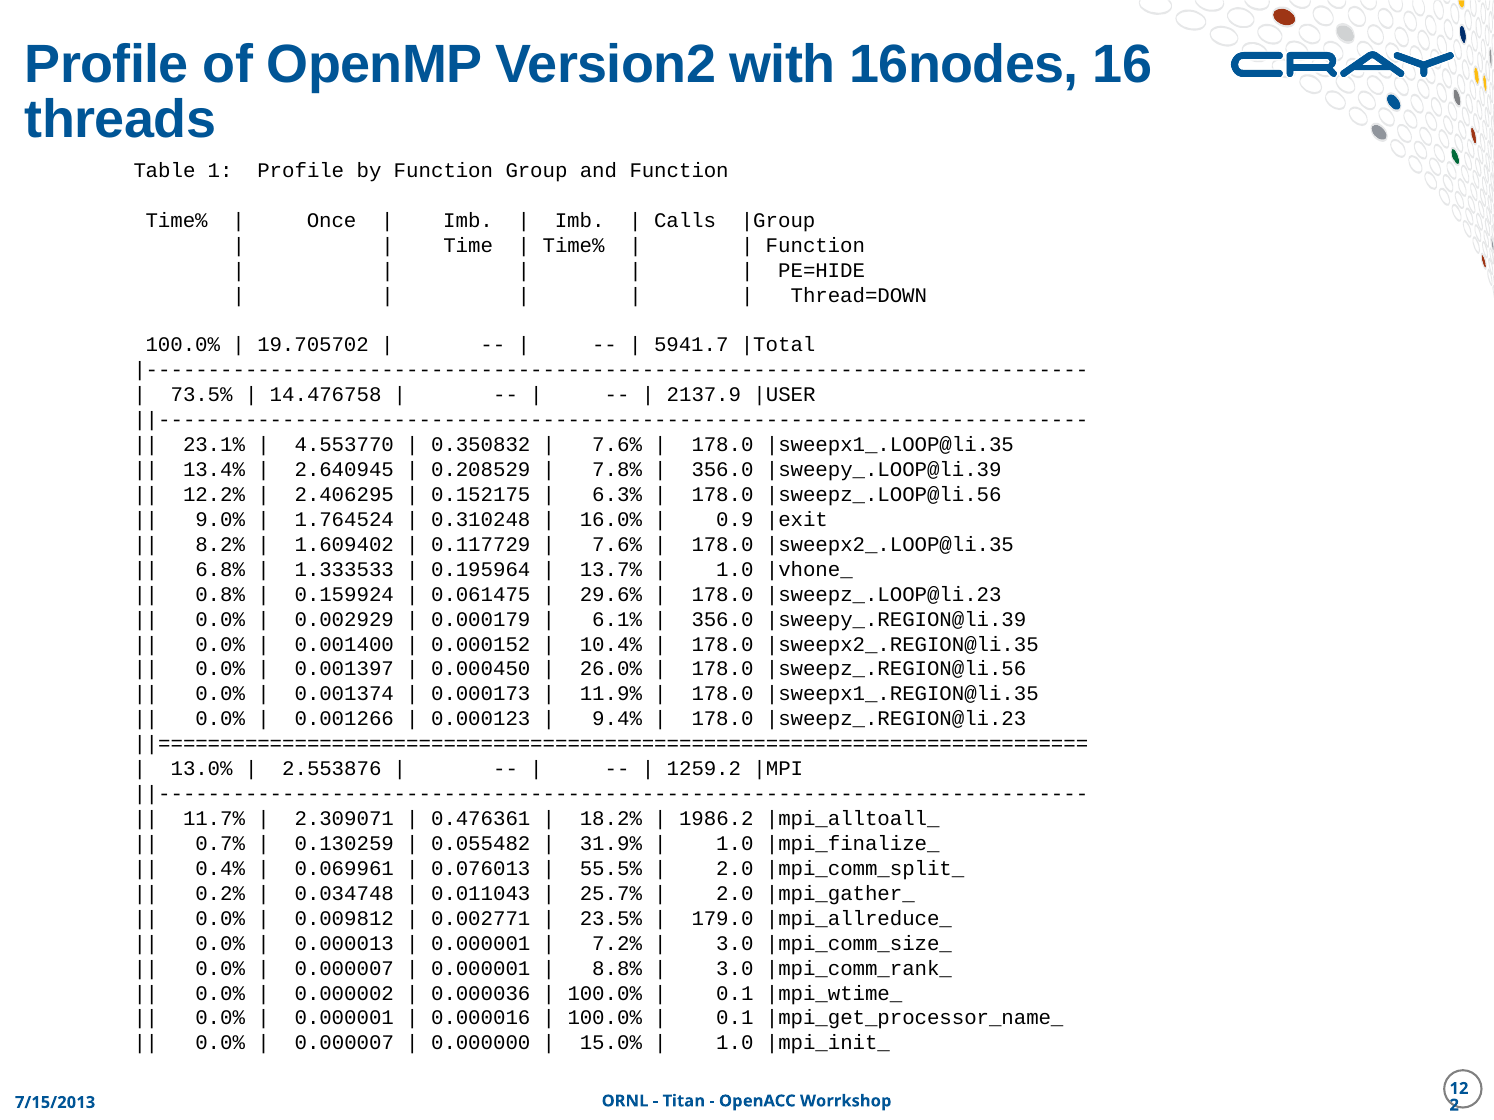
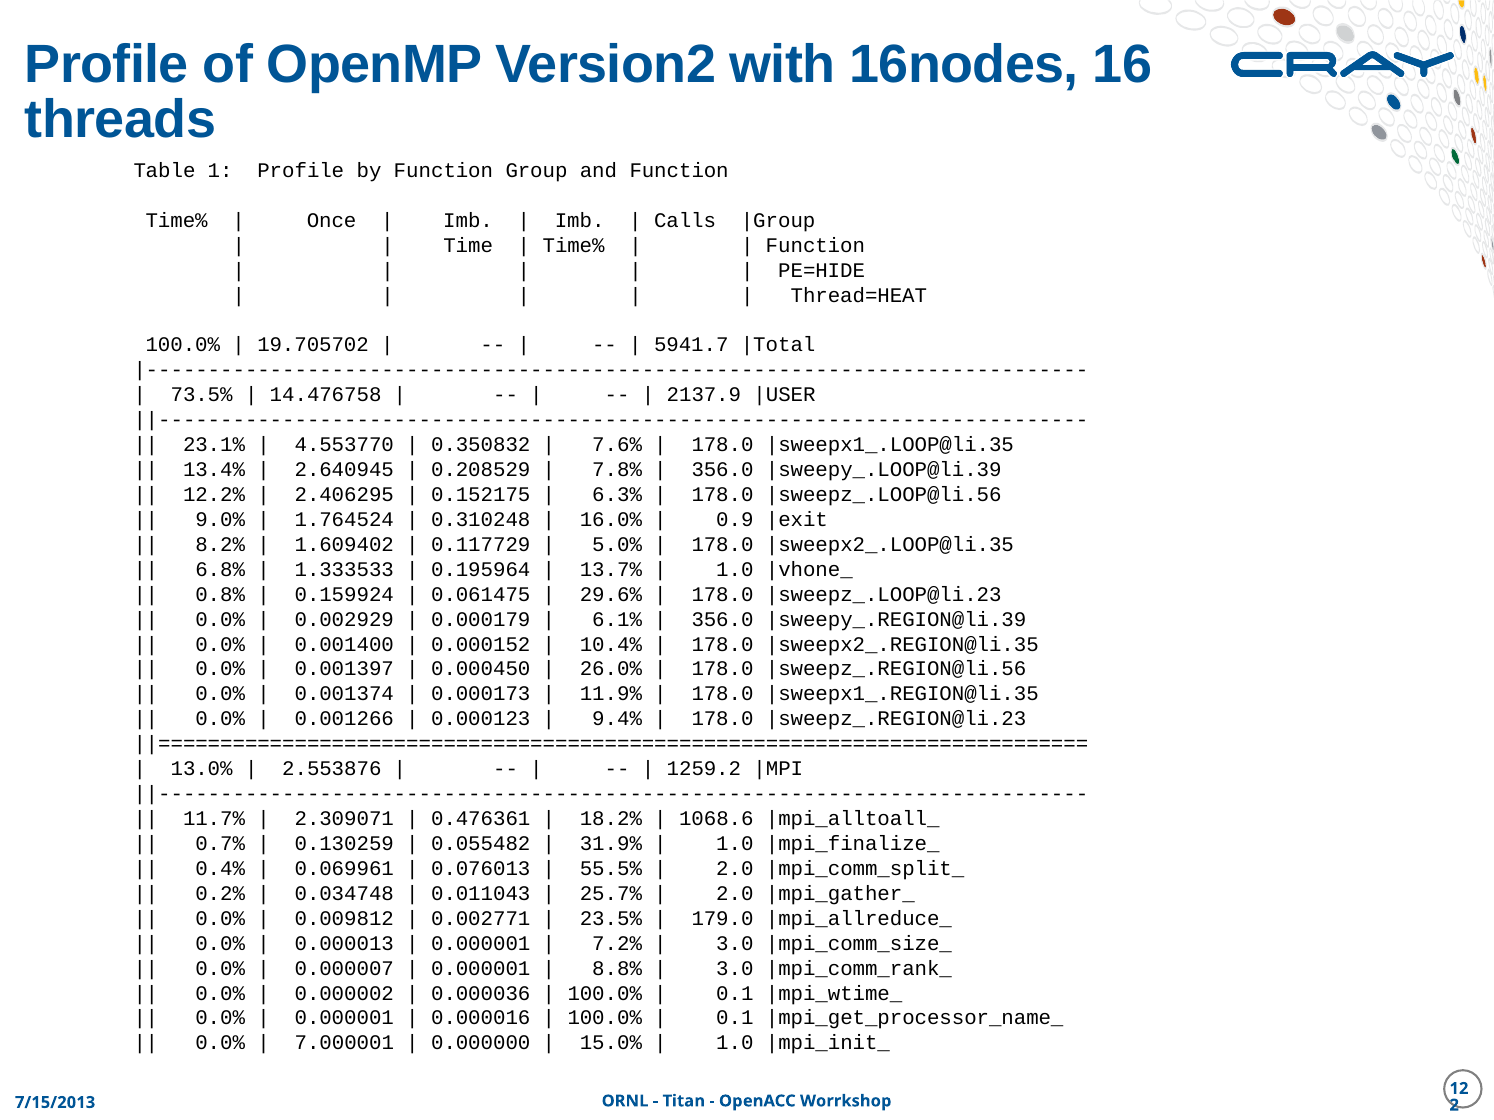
Thread=DOWN: Thread=DOWN -> Thread=HEAT (859, 295)
7.6%: 7.6% -> 5.0% (617, 545)
1986.2: 1986.2 -> 1068.6 (716, 819)
0.000007: 0.000007 -> 7.000001 (344, 1043)
